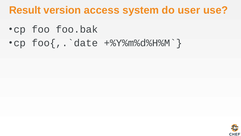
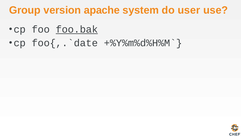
Result: Result -> Group (25, 10)
access: access -> apache (102, 10)
foo.bak underline: none -> present (77, 29)
